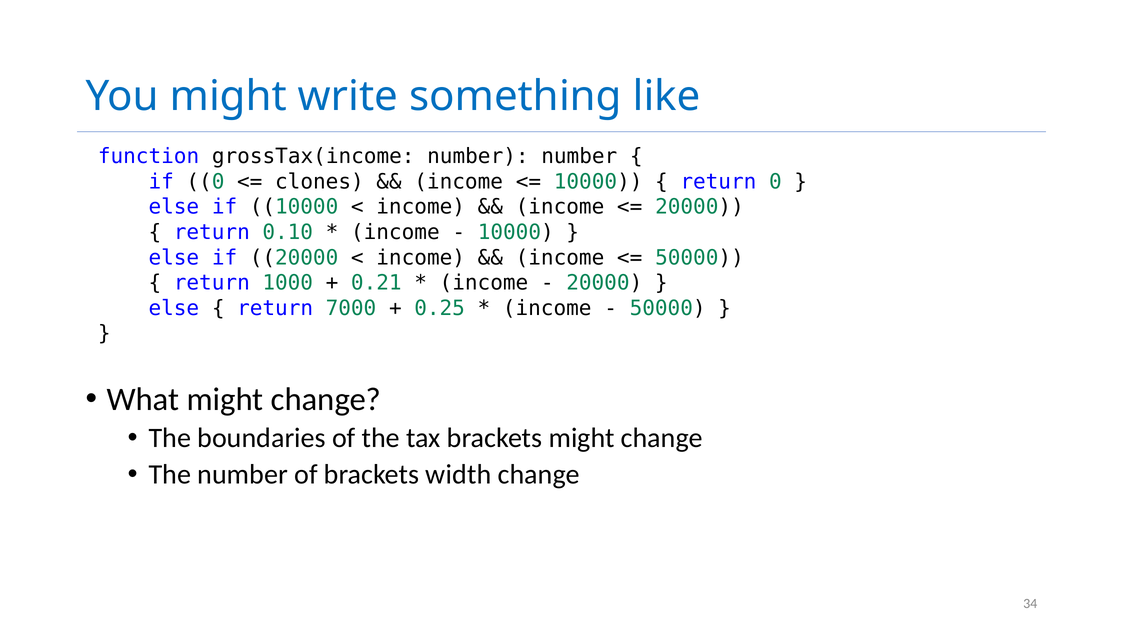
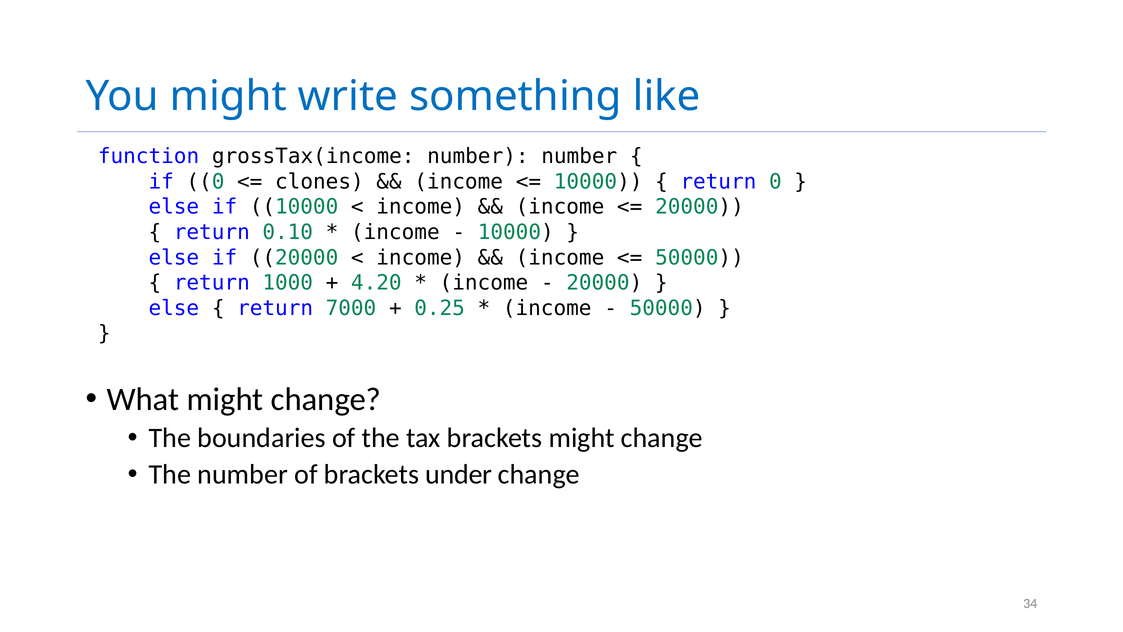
0.21: 0.21 -> 4.20 (376, 283)
width: width -> under (459, 474)
